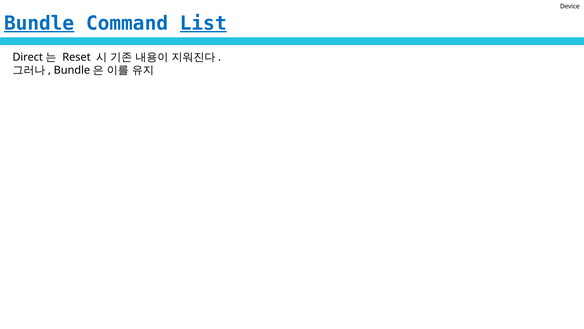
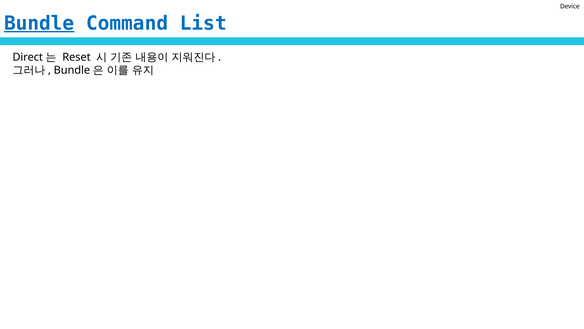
List underline: present -> none (203, 23)
